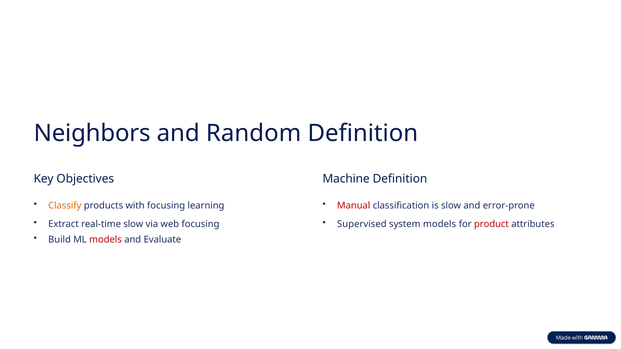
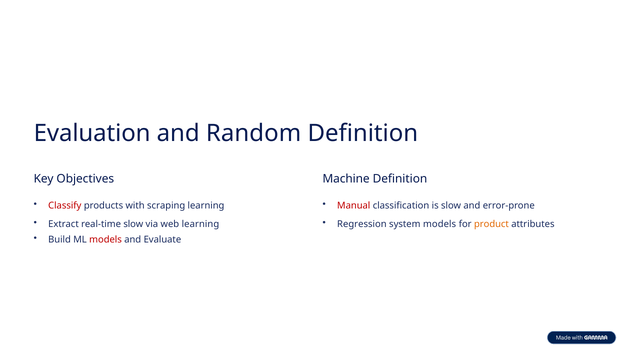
Neighbors: Neighbors -> Evaluation (92, 134)
Classify colour: orange -> red (65, 206)
with focusing: focusing -> scraping (166, 206)
web focusing: focusing -> learning (200, 224)
Supervised: Supervised -> Regression (362, 224)
product colour: red -> orange (491, 224)
